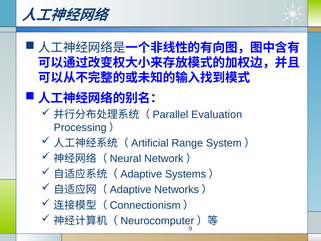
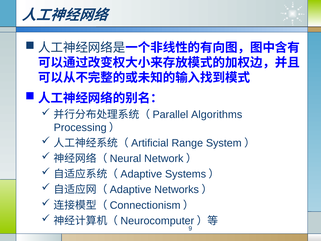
Evaluation: Evaluation -> Algorithms (217, 115)
